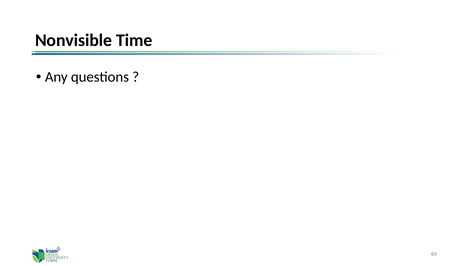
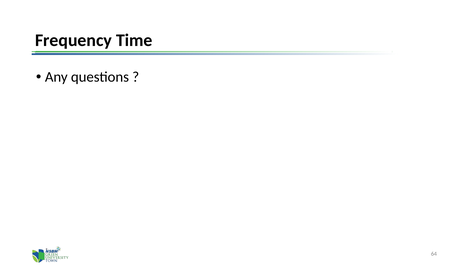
Nonvisible: Nonvisible -> Frequency (74, 40)
